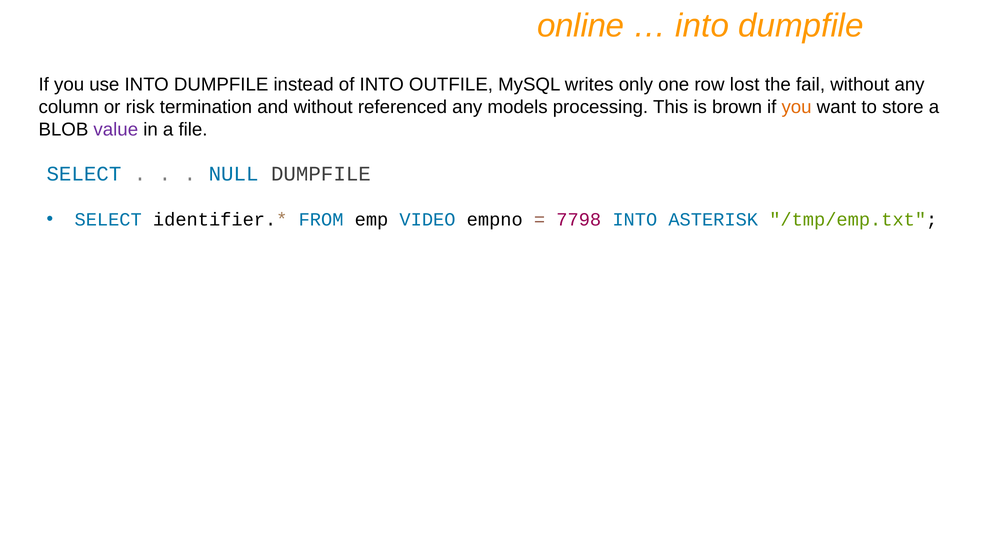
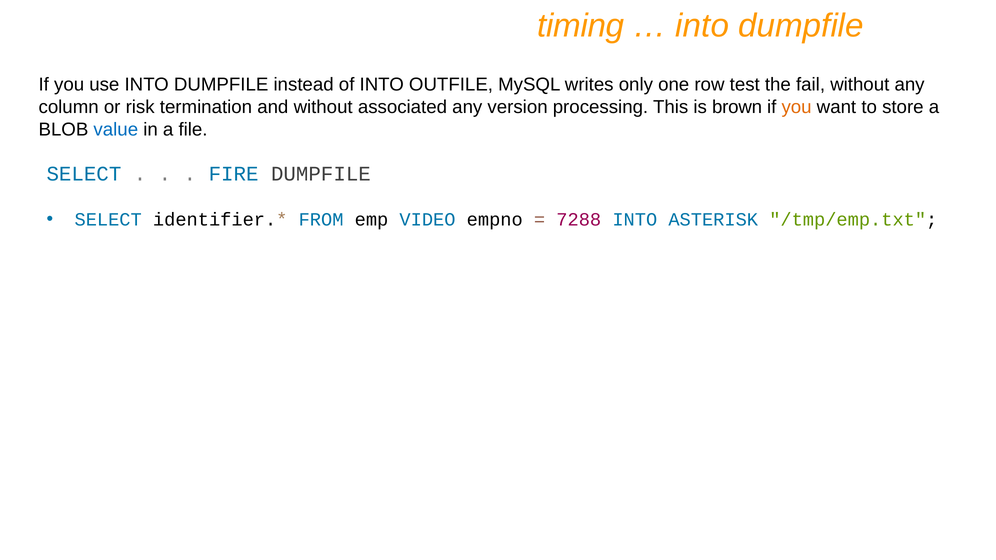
online: online -> timing (581, 26)
lost: lost -> test (745, 85)
referenced: referenced -> associated (402, 107)
models: models -> version (518, 107)
value colour: purple -> blue (116, 129)
NULL: NULL -> FIRE (234, 174)
7798: 7798 -> 7288 (579, 220)
